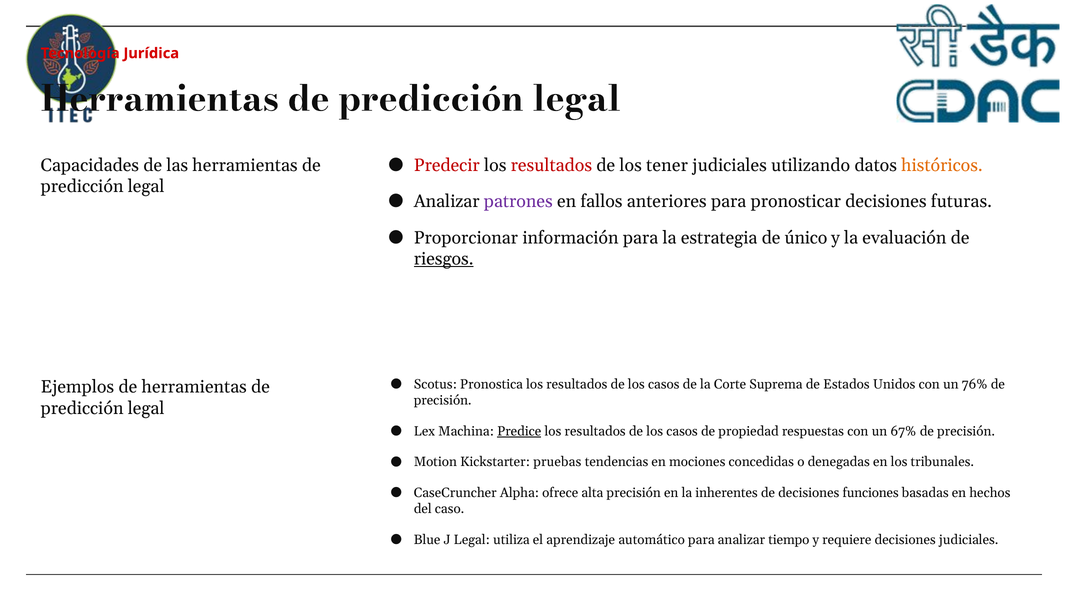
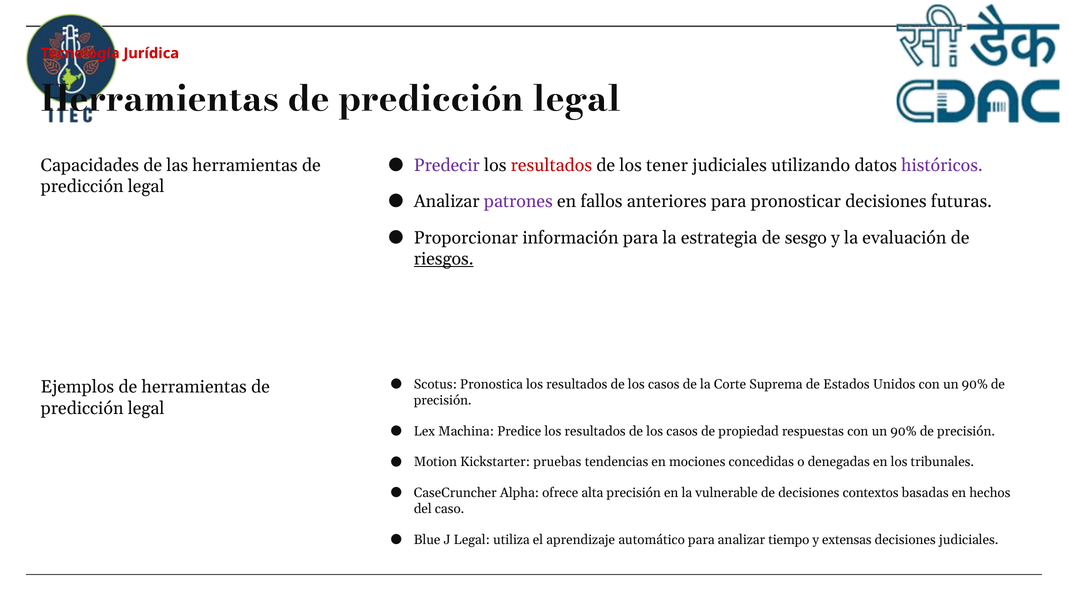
Predecir colour: red -> purple (447, 165)
históricos colour: orange -> purple (942, 165)
único: único -> sesgo (806, 238)
Unidos con un 76%: 76% -> 90% (975, 384)
Predice underline: present -> none (519, 431)
67%: 67% -> 90% (903, 431)
inherentes: inherentes -> vulnerable (727, 493)
funciones: funciones -> contextos (871, 493)
requiere: requiere -> extensas (847, 540)
